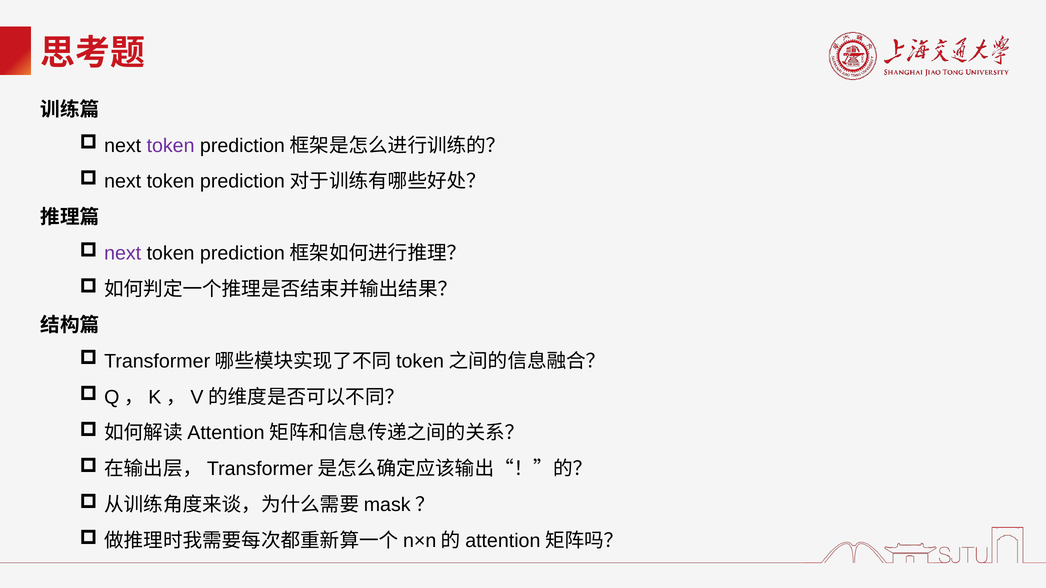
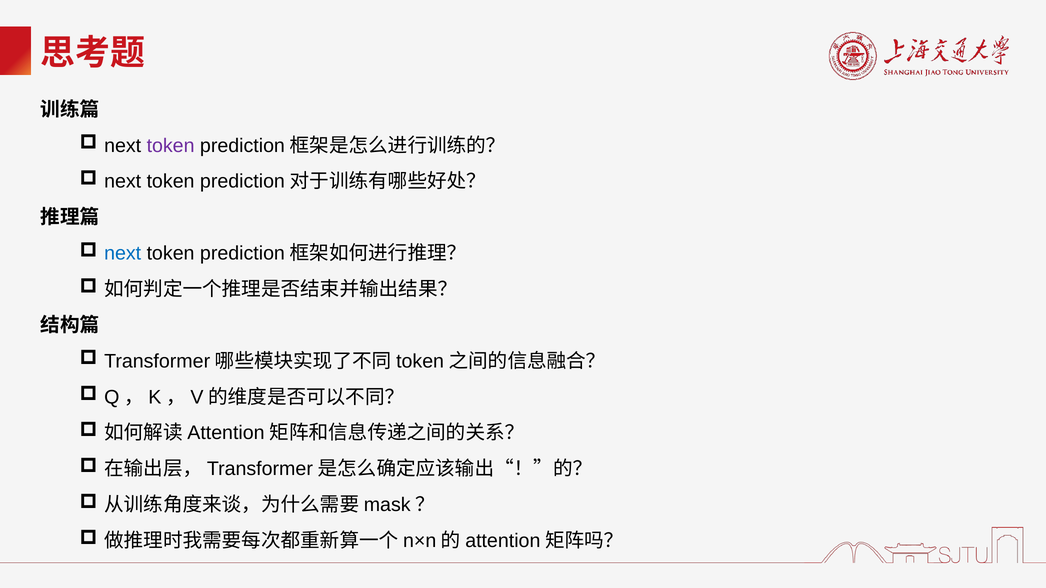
next colour: purple -> blue (123, 253)
